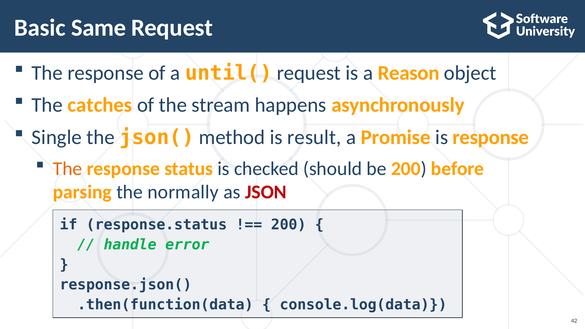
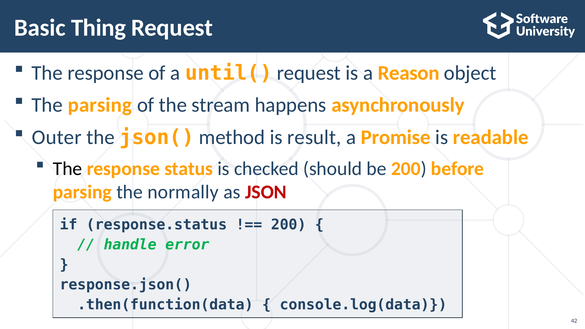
Same: Same -> Thing (99, 28)
The catches: catches -> parsing (100, 105)
Single: Single -> Outer (57, 137)
is response: response -> readable (491, 137)
The colour: orange -> black (68, 169)
